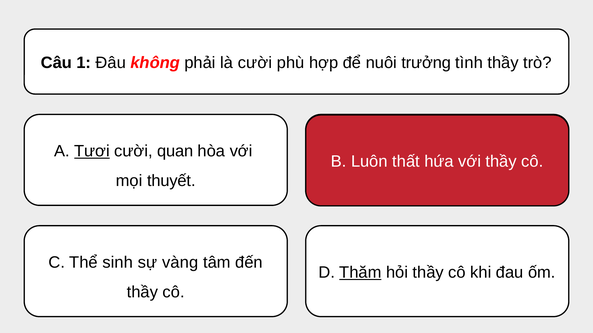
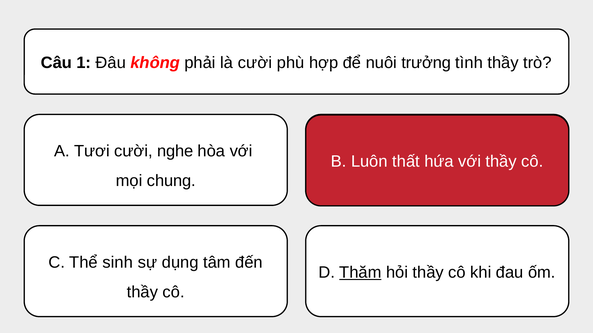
Tươi underline: present -> none (92, 151)
quan: quan -> nghe (175, 151)
thuyết: thuyết -> chung (171, 181)
vàng: vàng -> dụng (180, 263)
